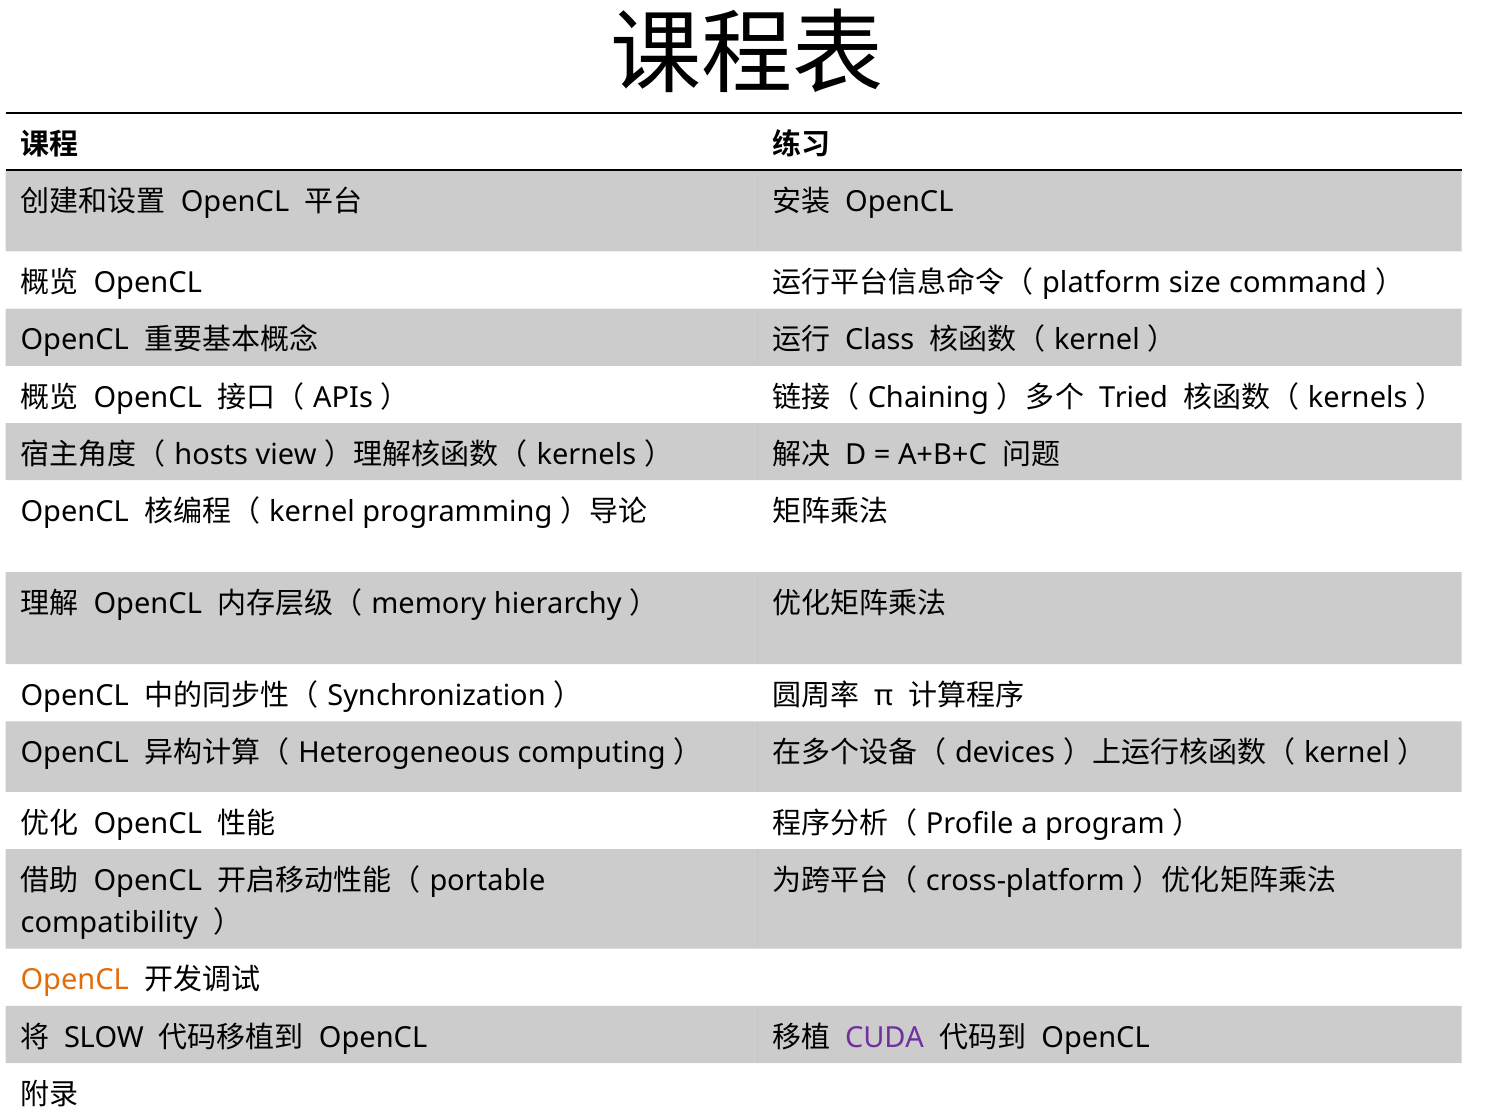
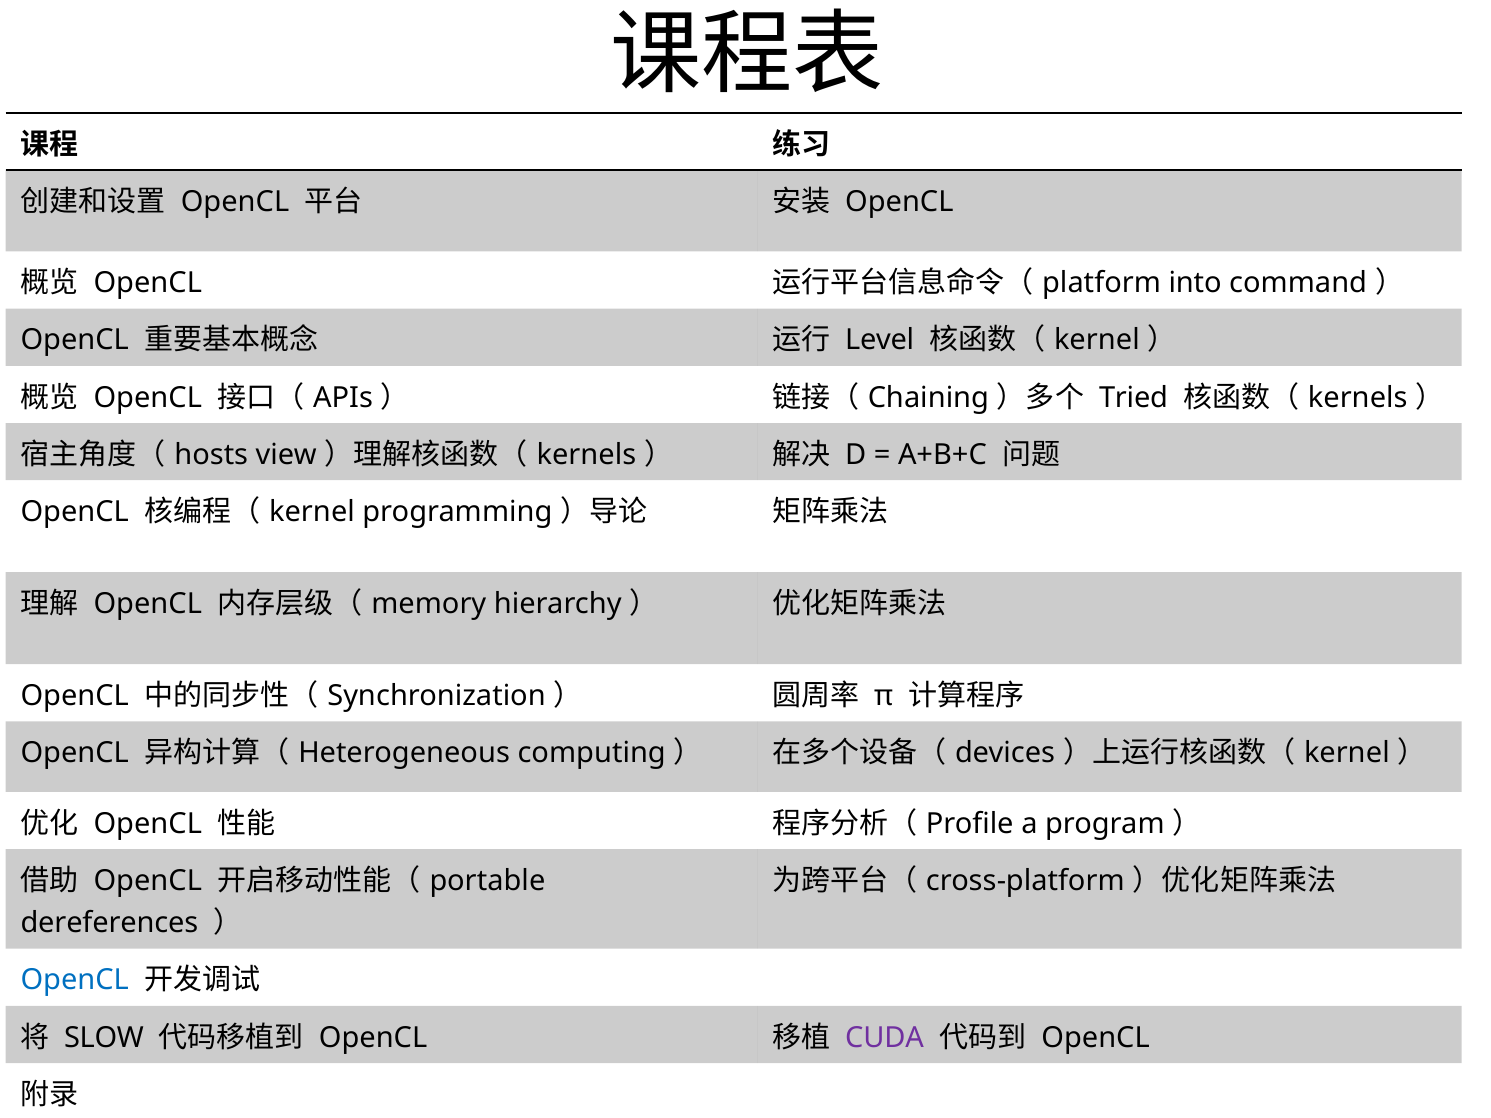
size: size -> into (1195, 283)
Class: Class -> Level (880, 340)
compatibility: compatibility -> dereferences (109, 923)
OpenCL colour: orange -> blue (75, 980)
